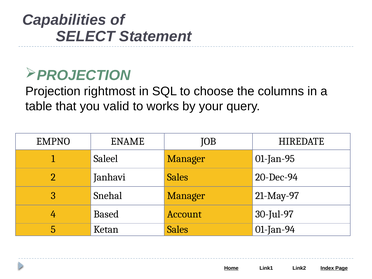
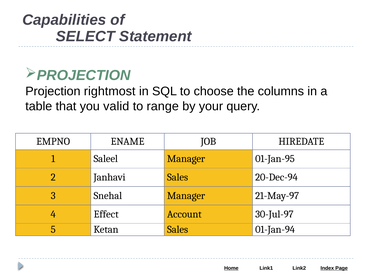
works: works -> range (163, 106)
Based: Based -> Effect (106, 214)
